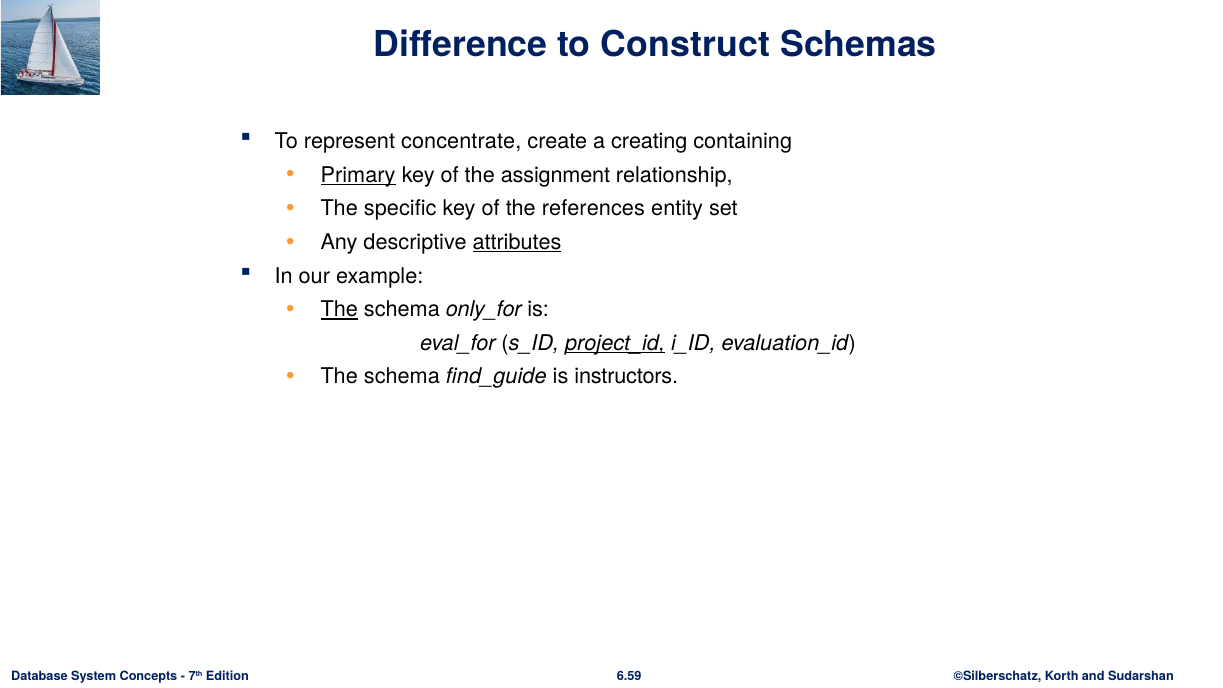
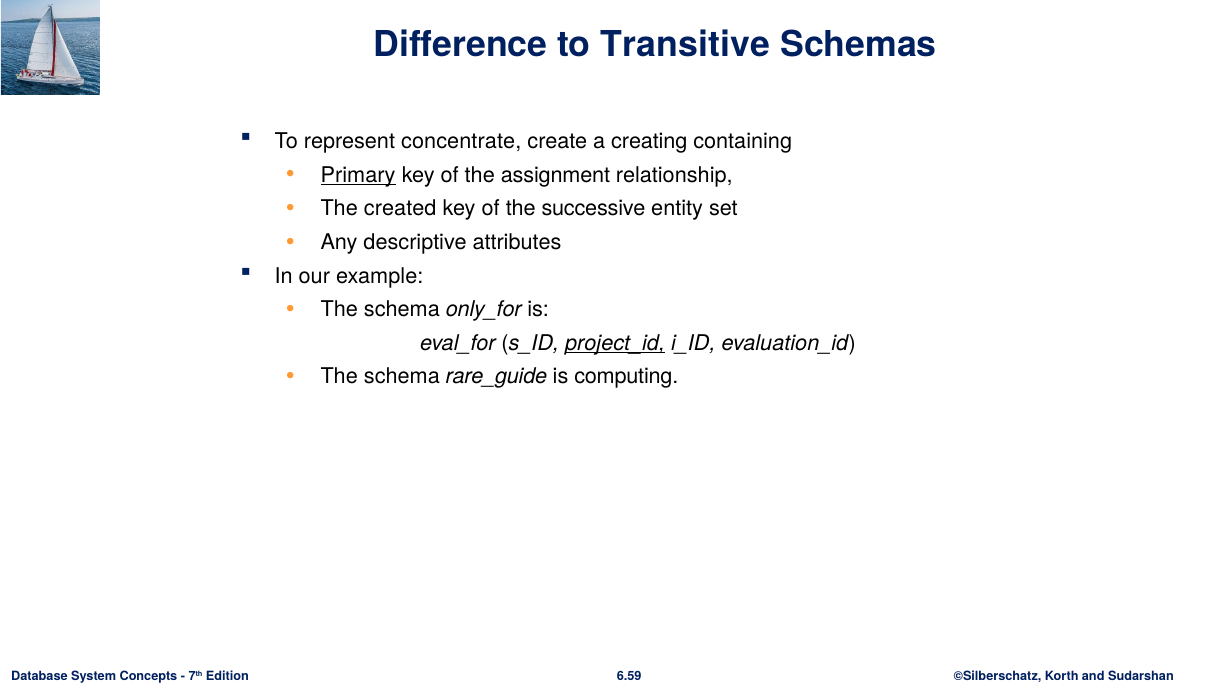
Construct: Construct -> Transitive (685, 45)
specific: specific -> created (400, 209)
references: references -> successive (594, 209)
attributes underline: present -> none (517, 242)
The underline: present -> none (339, 310)
find_guide: find_guide -> rare_guide (496, 377)
instructors: instructors -> computing (626, 377)
